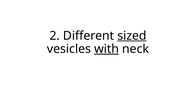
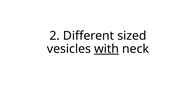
sized underline: present -> none (132, 36)
